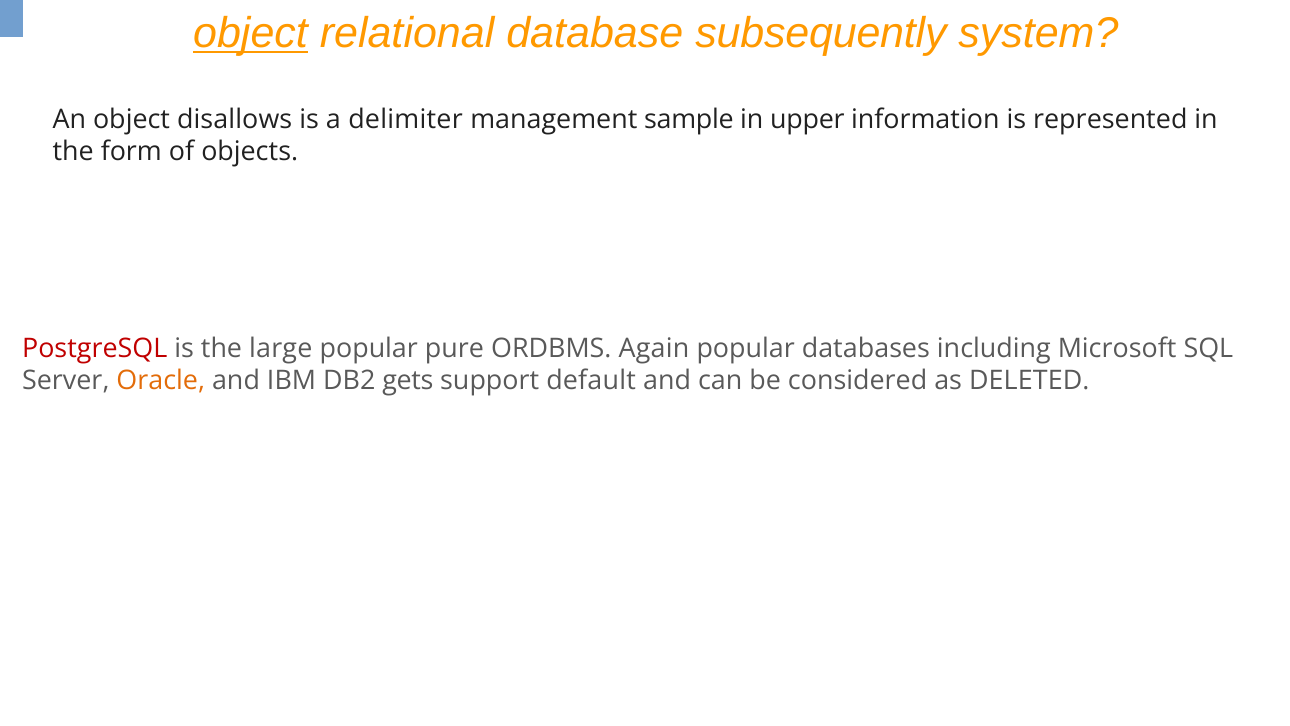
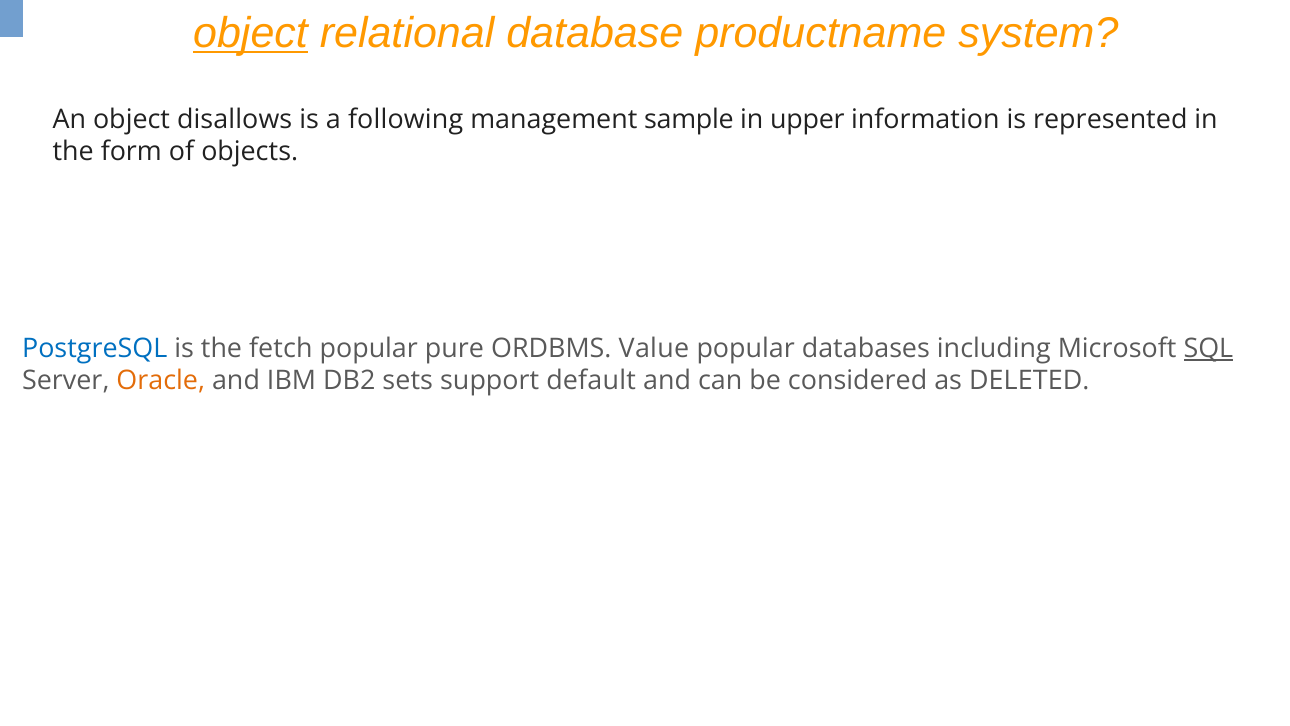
subsequently: subsequently -> productname (821, 34)
delimiter: delimiter -> following (406, 119)
PostgreSQL colour: red -> blue (95, 348)
large: large -> fetch (281, 348)
Again: Again -> Value (654, 348)
SQL underline: none -> present (1208, 348)
gets: gets -> sets (408, 380)
